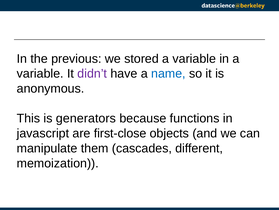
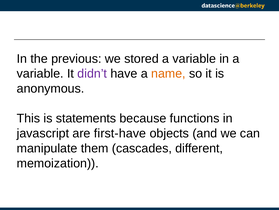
name colour: blue -> orange (168, 73)
generators: generators -> statements (86, 118)
first-close: first-close -> first-have (120, 133)
